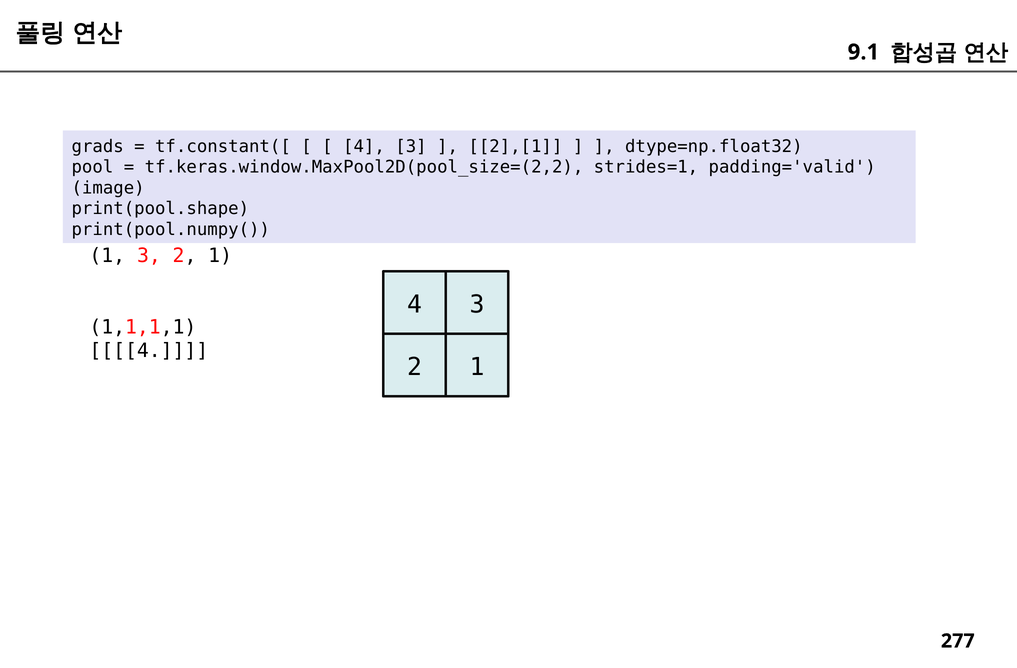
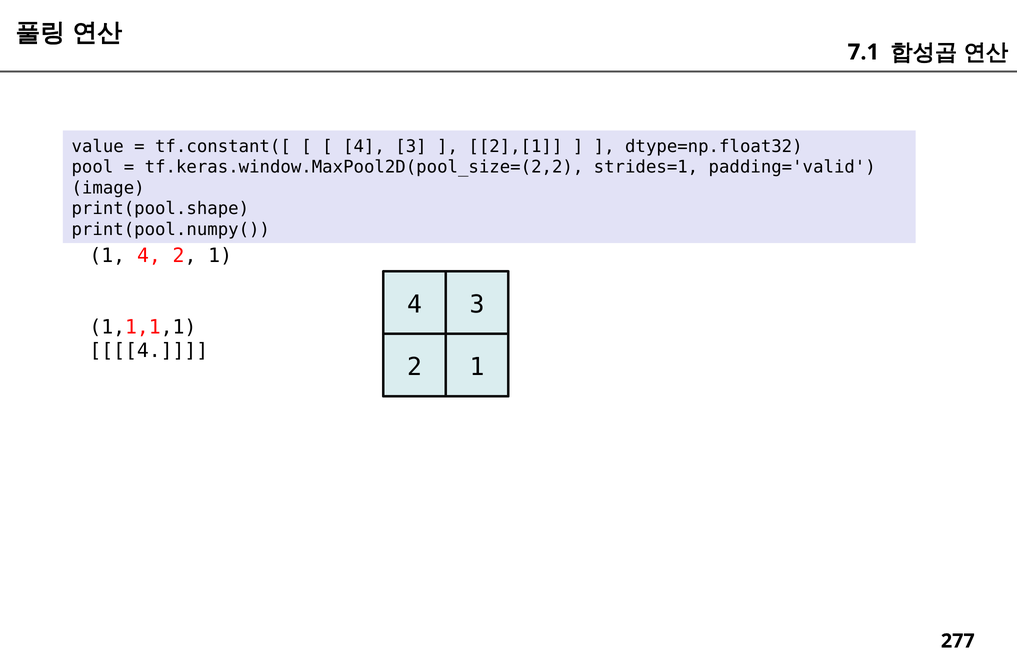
9.1: 9.1 -> 7.1 (863, 52)
grads: grads -> value (98, 146)
1 3: 3 -> 4 (149, 256)
